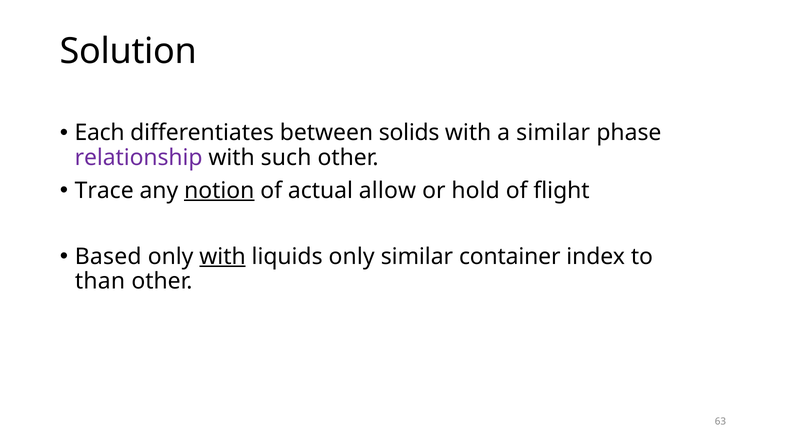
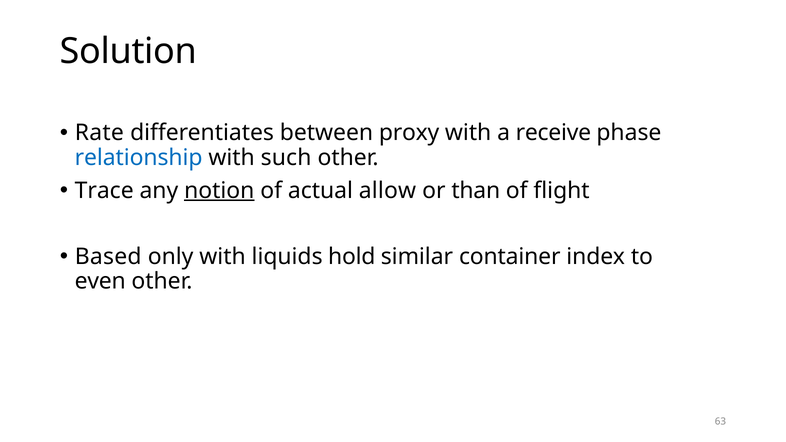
Each: Each -> Rate (99, 133)
solids: solids -> proxy (409, 133)
a similar: similar -> receive (553, 133)
relationship colour: purple -> blue (139, 158)
hold: hold -> than (476, 191)
with underline: present -> none (223, 257)
liquids only: only -> hold (352, 257)
than: than -> even (100, 281)
